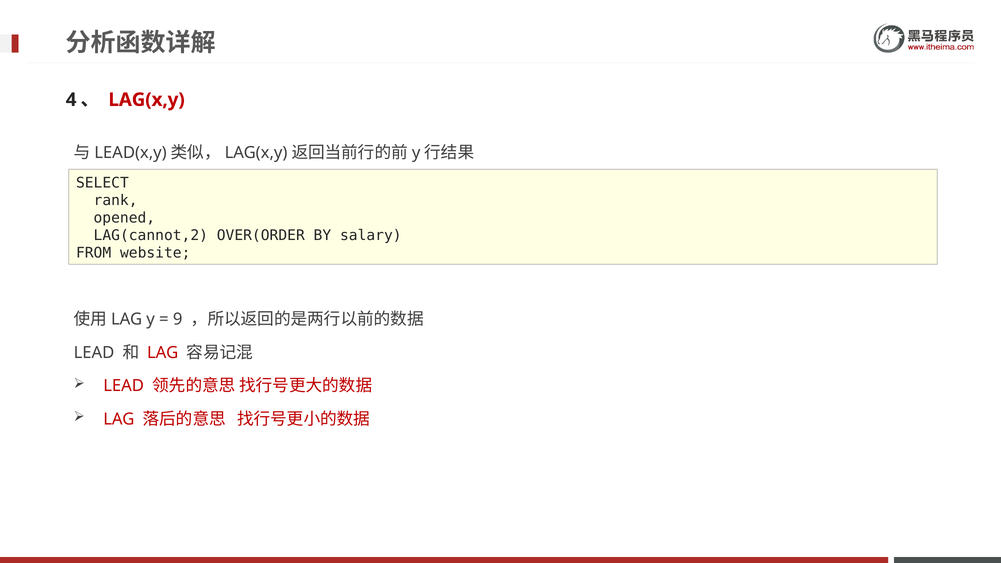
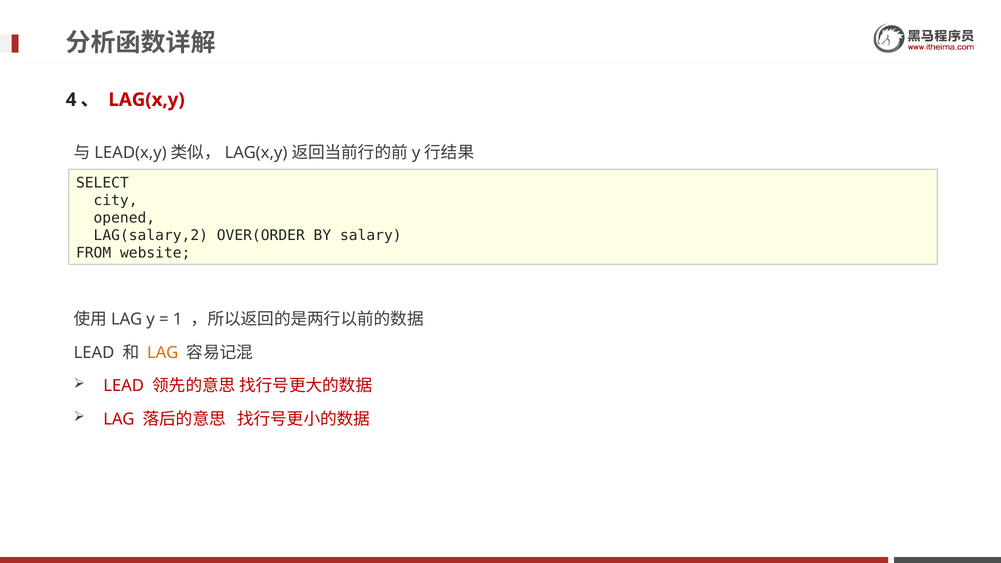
rank: rank -> city (116, 200)
LAG(cannot,2: LAG(cannot,2 -> LAG(salary,2 (151, 235)
9: 9 -> 1 (178, 319)
LAG colour: red -> orange (163, 353)
